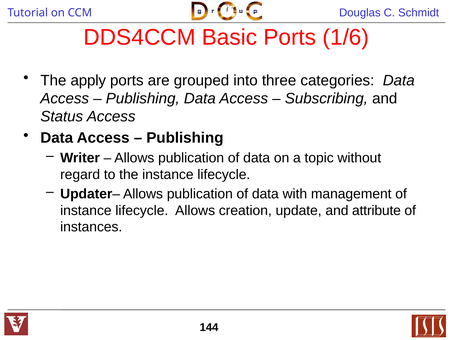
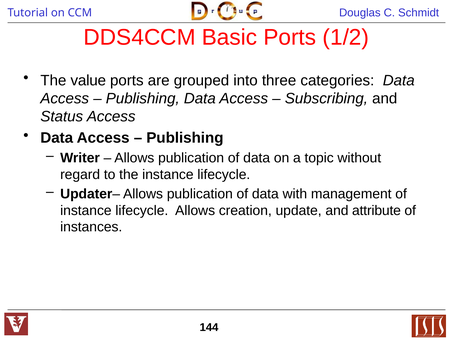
1/6: 1/6 -> 1/2 (346, 37)
apply: apply -> value (88, 80)
